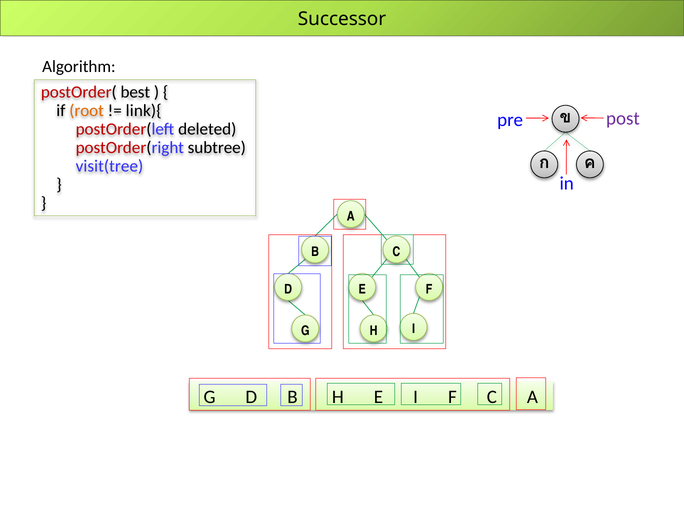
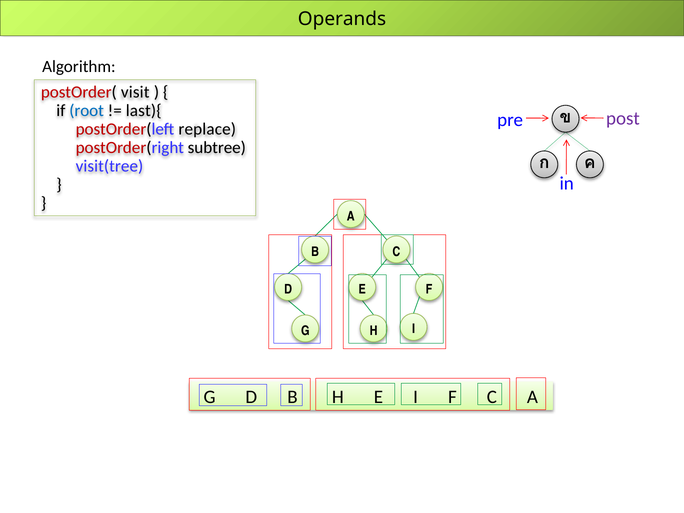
Successor: Successor -> Operands (342, 19)
best: best -> visit (135, 92)
root colour: orange -> blue (87, 111)
link){: link){ -> last){ (144, 111)
deleted: deleted -> replace (207, 129)
